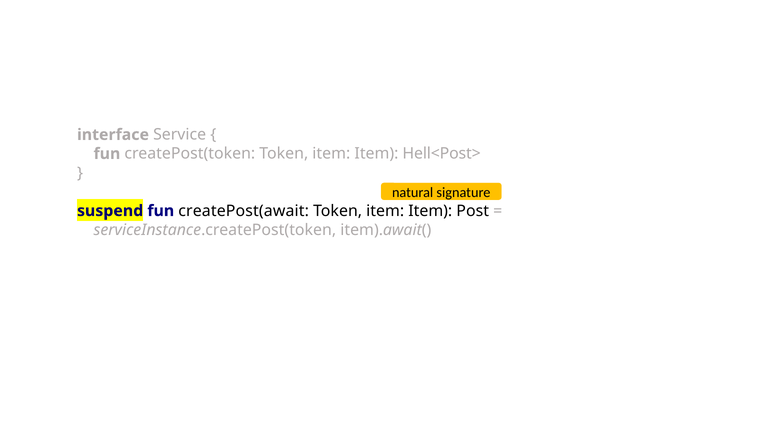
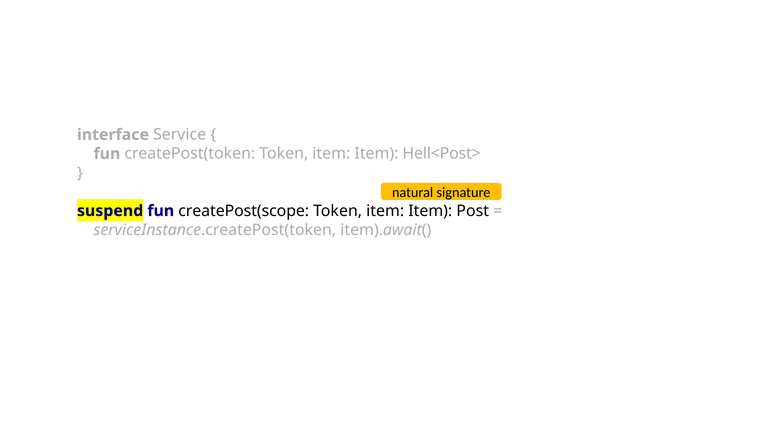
createPost(await: createPost(await -> createPost(scope (244, 211)
